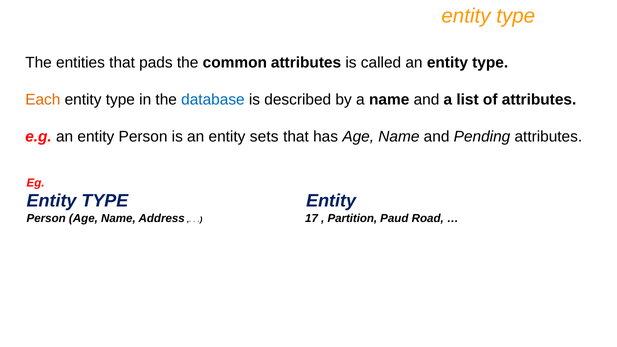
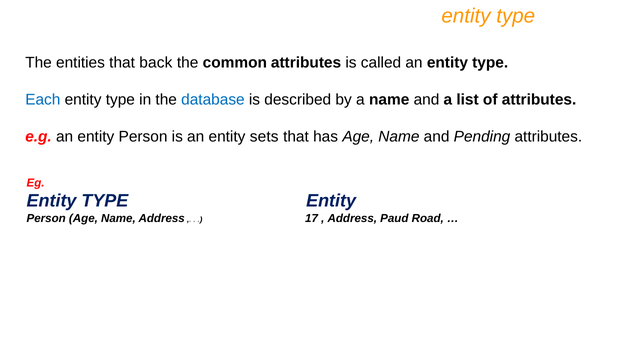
pads: pads -> back (156, 63)
Each colour: orange -> blue (43, 100)
Partition: Partition -> Address (352, 218)
